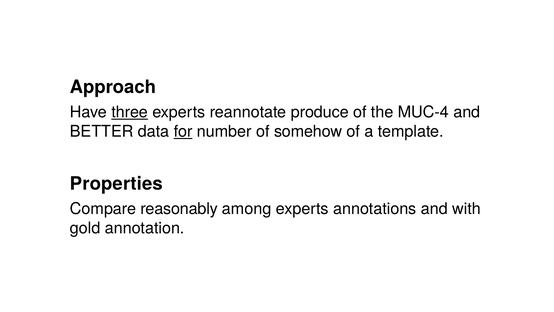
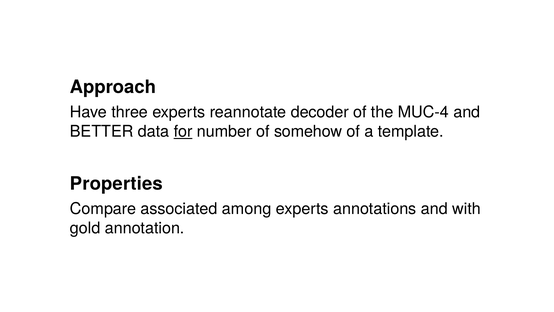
three underline: present -> none (130, 112)
produce: produce -> decoder (320, 112)
reasonably: reasonably -> associated (179, 209)
